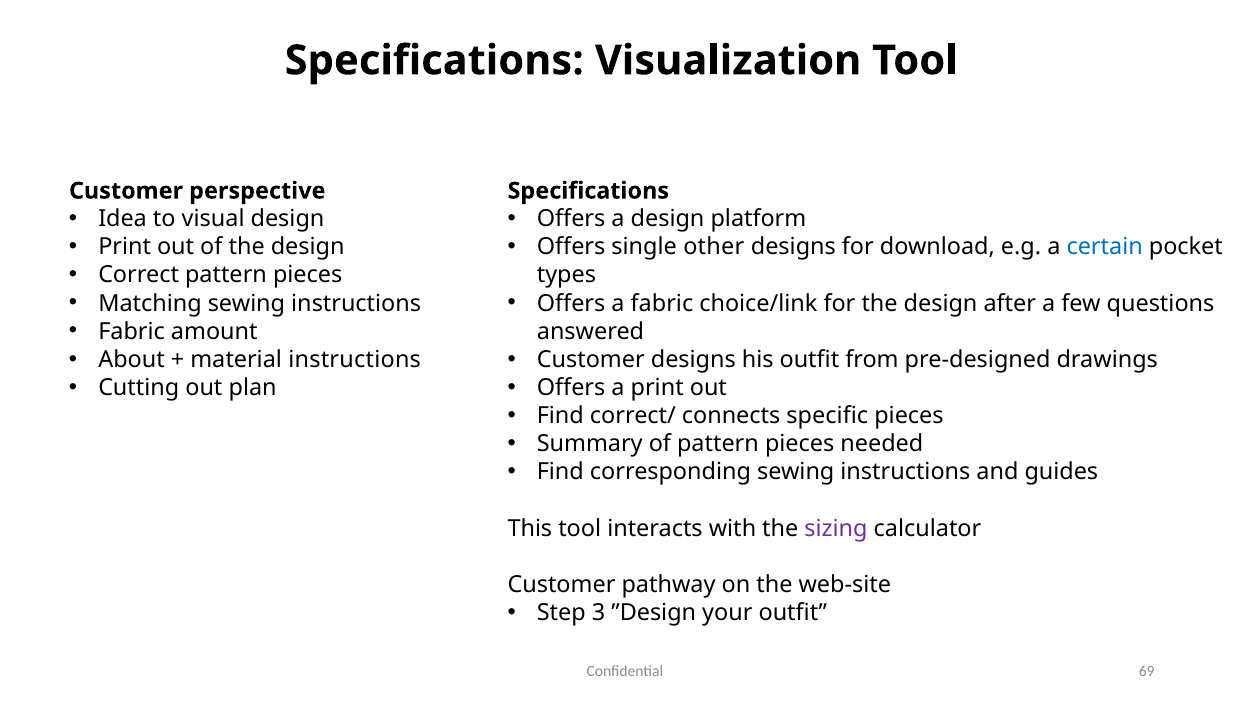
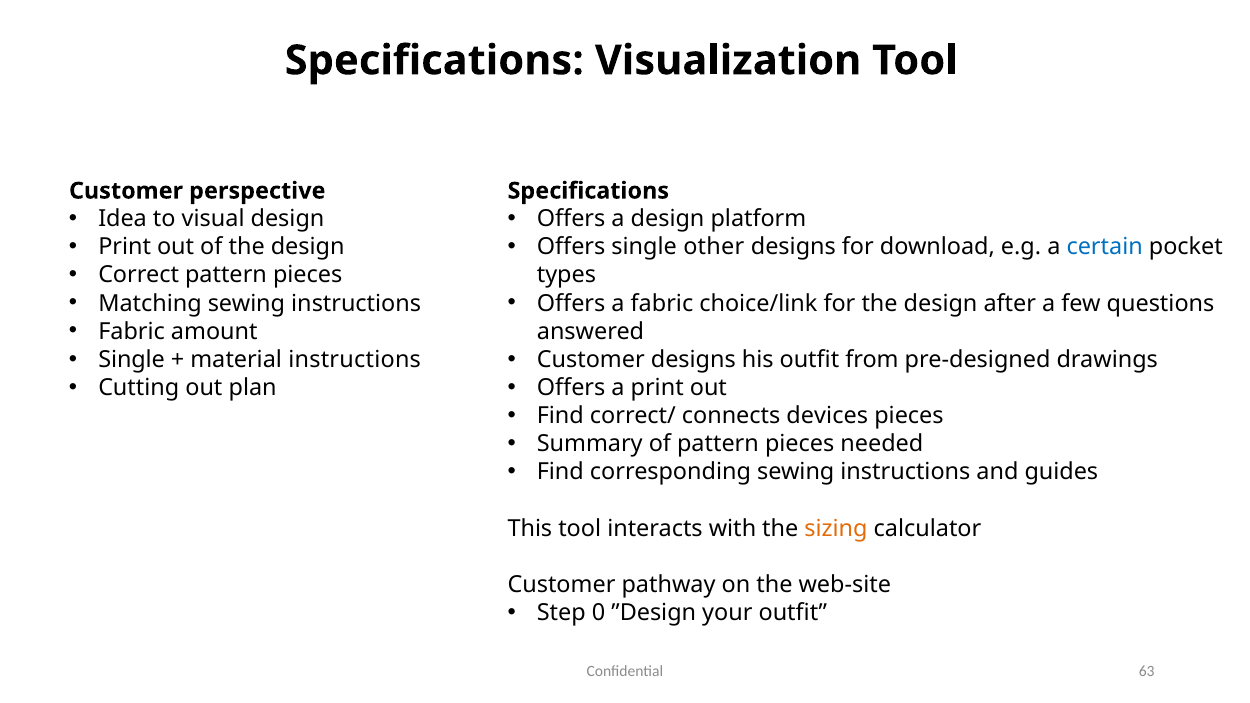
About: About -> Single (132, 360)
specific: specific -> devices (827, 416)
sizing colour: purple -> orange (836, 528)
3: 3 -> 0 (599, 613)
69: 69 -> 63 (1147, 671)
